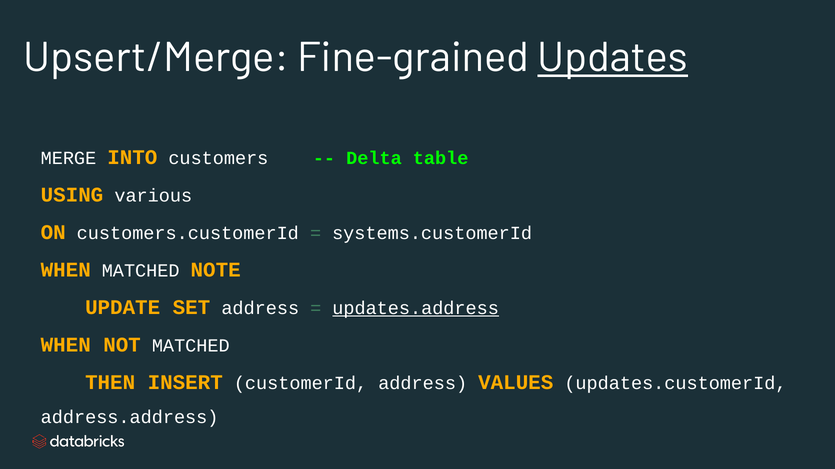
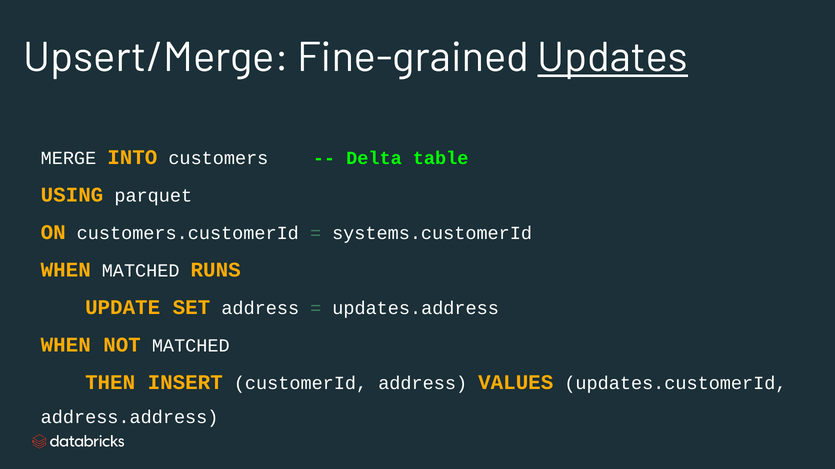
various: various -> parquet (153, 196)
NOTE: NOTE -> RUNS (216, 270)
updates.address underline: present -> none (416, 309)
